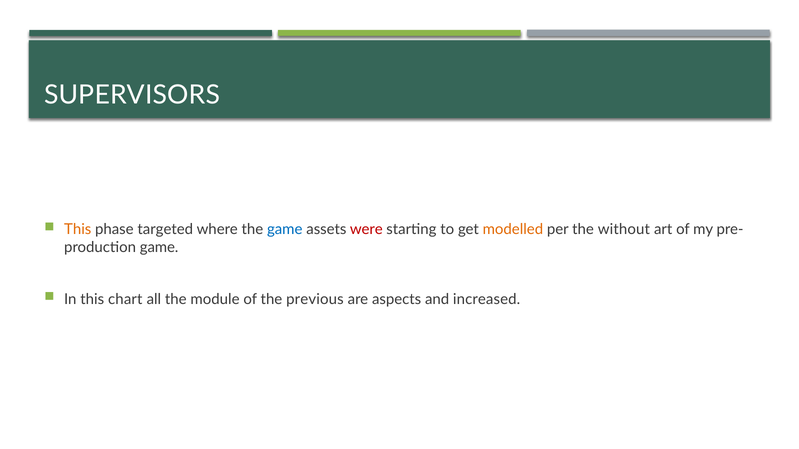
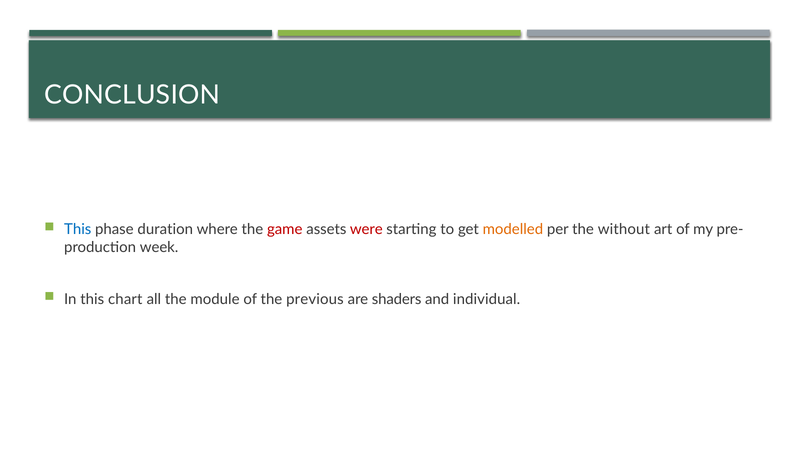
SUPERVISORS: SUPERVISORS -> CONCLUSION (132, 95)
This colour: orange -> blue (78, 229)
targeted: targeted -> duration (165, 229)
game colour: blue -> red (285, 229)
production game: game -> week (159, 247)
aspects: aspects -> shaders (397, 299)
increased: increased -> individual (487, 299)
